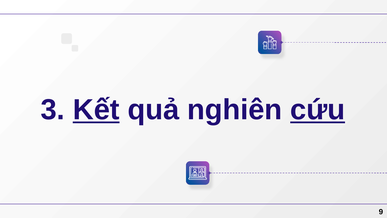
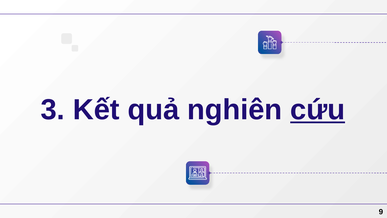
Kết underline: present -> none (96, 110)
